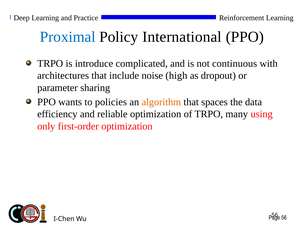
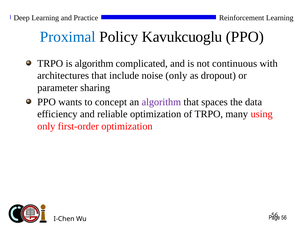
International: International -> Kavukcuoglu (182, 37)
is introduce: introduce -> algorithm (94, 63)
noise high: high -> only (176, 76)
policies: policies -> concept (111, 102)
algorithm colour: orange -> purple (161, 102)
